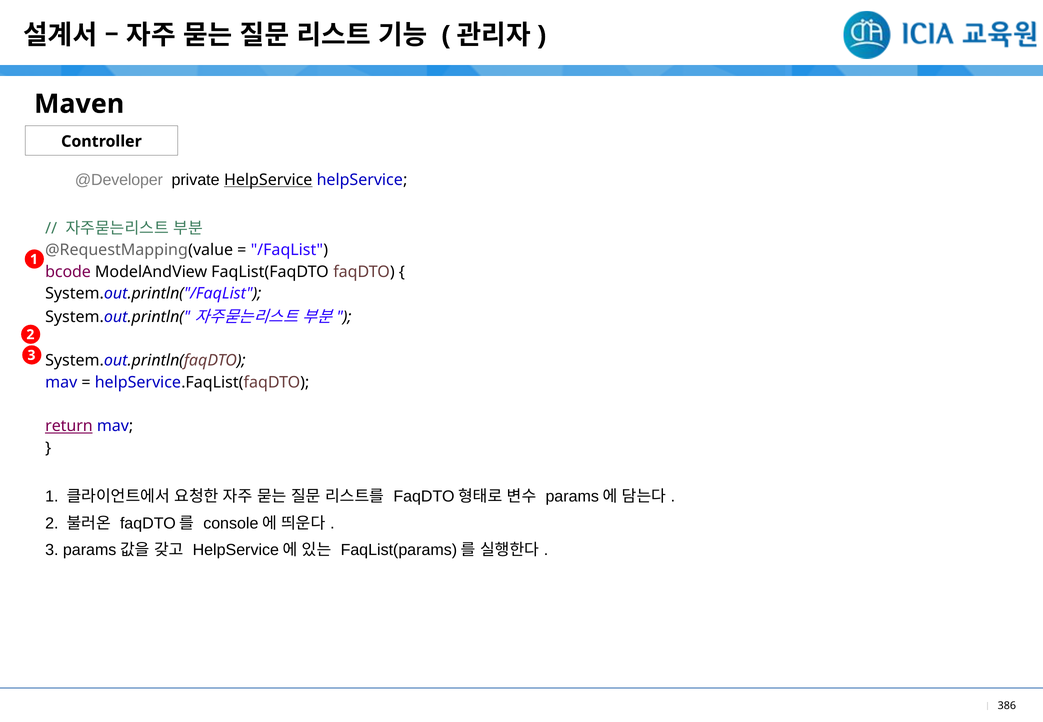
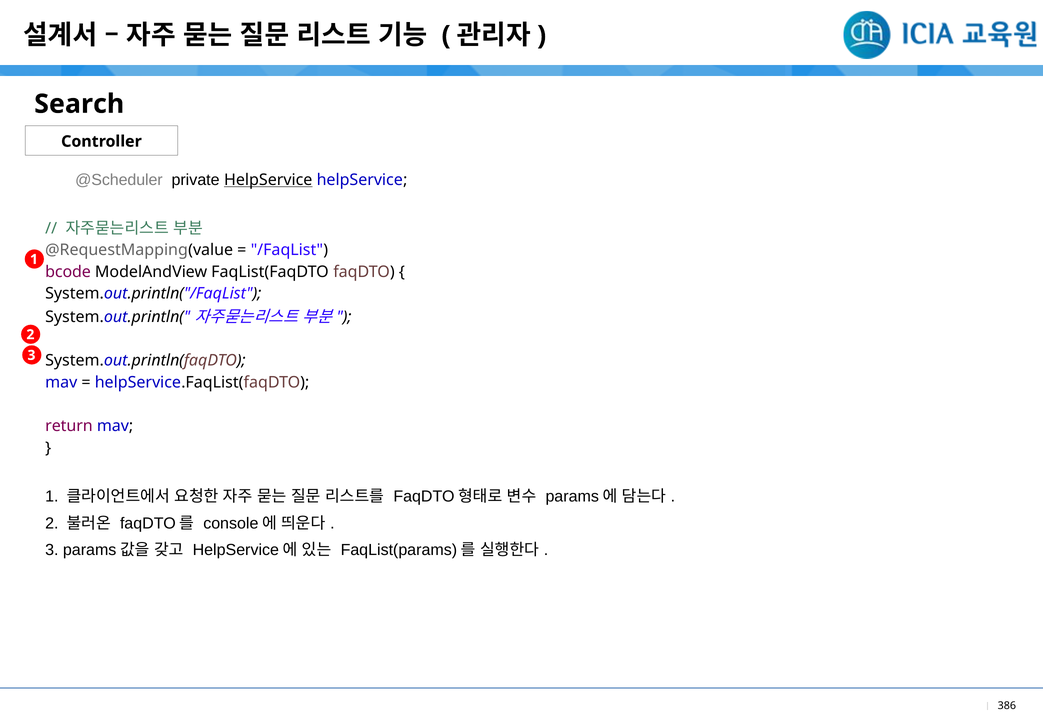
Maven: Maven -> Search (79, 104)
@Developer: @Developer -> @Scheduler (119, 180)
return underline: present -> none (69, 426)
